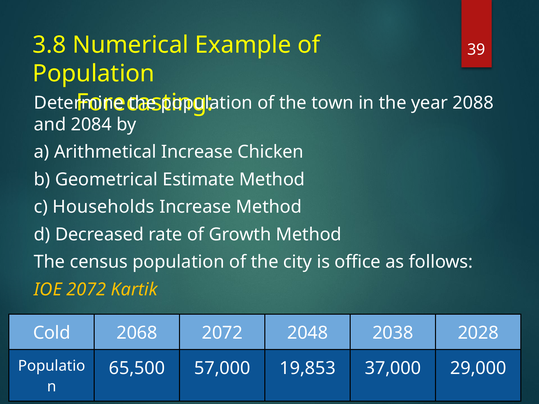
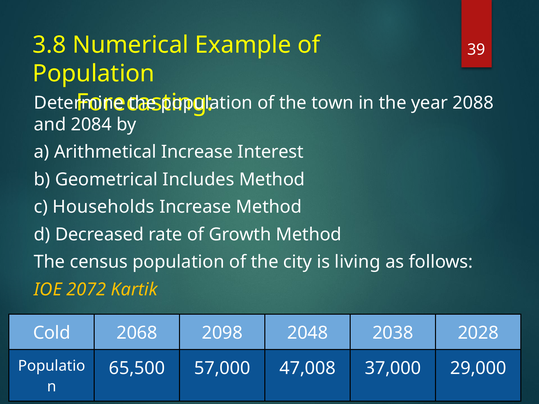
Chicken: Chicken -> Interest (271, 152)
Estimate: Estimate -> Includes (198, 180)
office: office -> living (358, 262)
2068 2072: 2072 -> 2098 (222, 333)
19,853: 19,853 -> 47,008 (308, 368)
